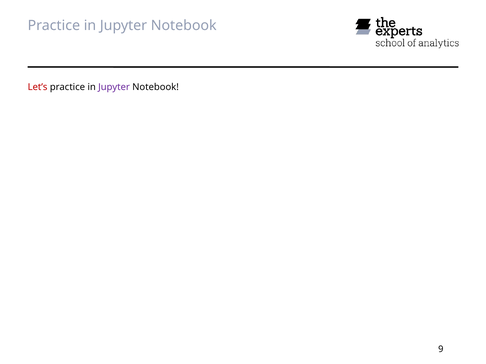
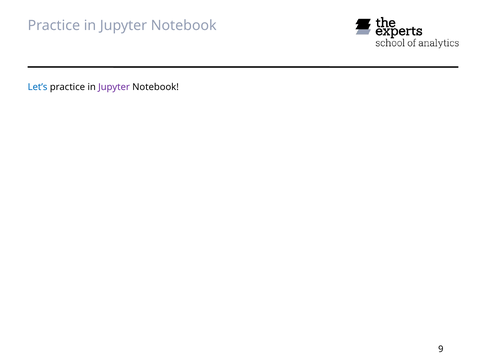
Let’s colour: red -> blue (38, 87)
